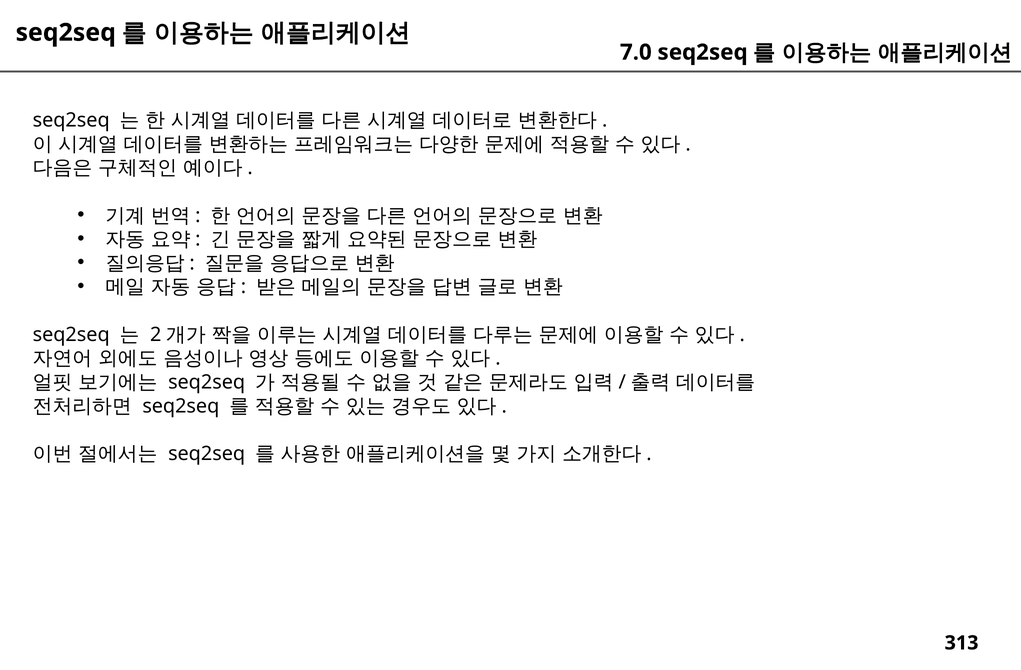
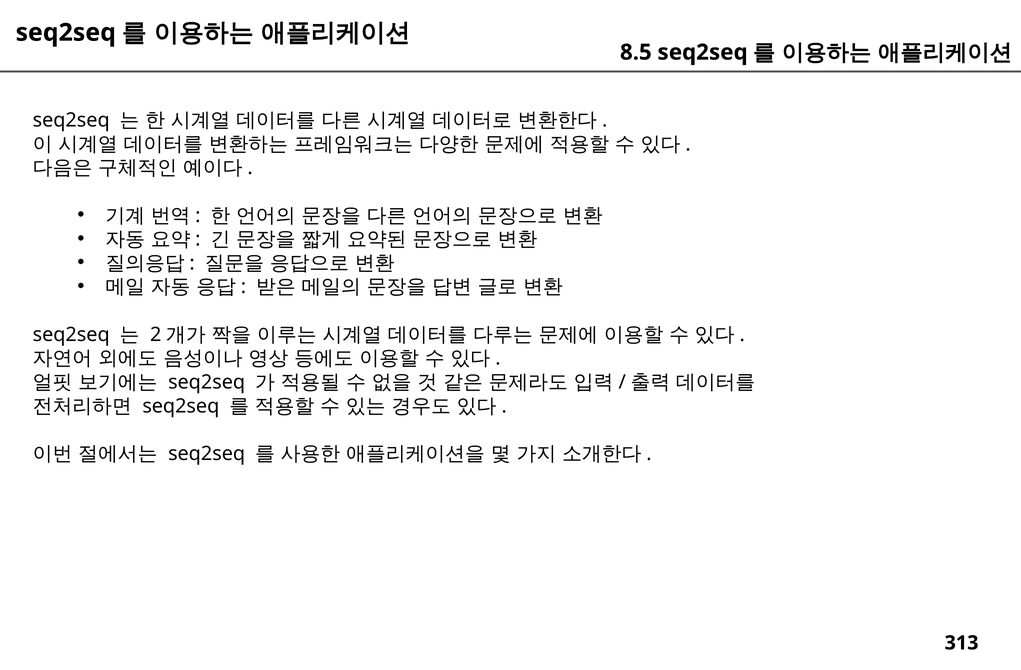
7.0: 7.0 -> 8.5 (636, 52)
